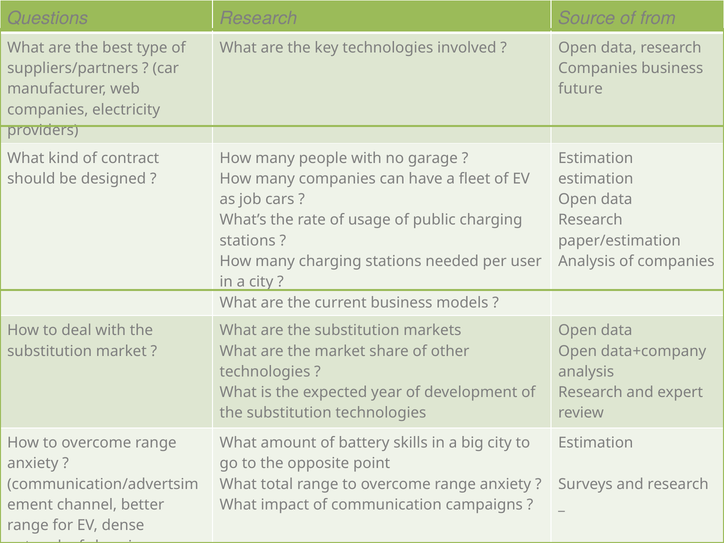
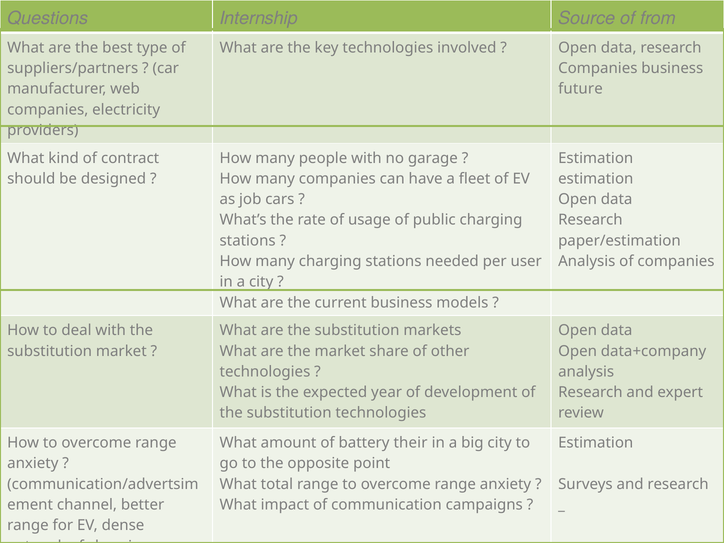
Questions Research: Research -> Internship (259, 18)
skills: skills -> their (411, 443)
